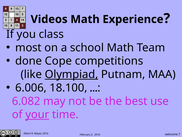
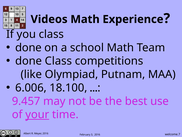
most: most -> done (28, 47)
done Cope: Cope -> Class (58, 61)
Olympiad underline: present -> none (71, 74)
6.082: 6.082 -> 9.457 (26, 101)
